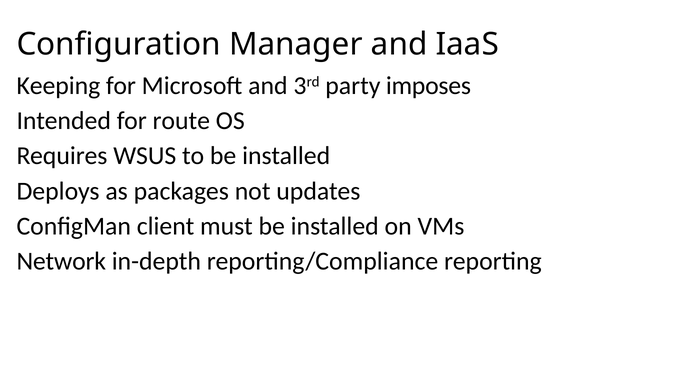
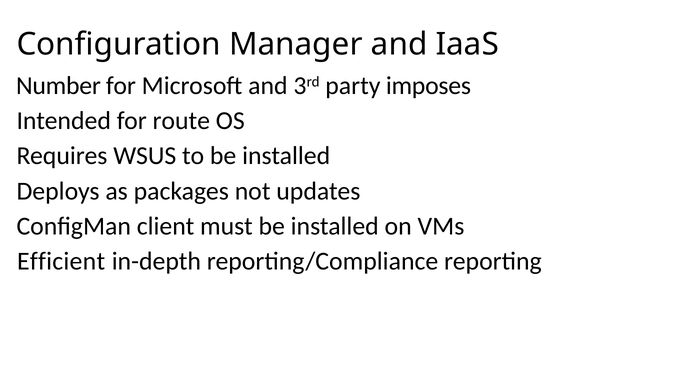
Keeping: Keeping -> Number (58, 86)
Network: Network -> Efficient (61, 261)
